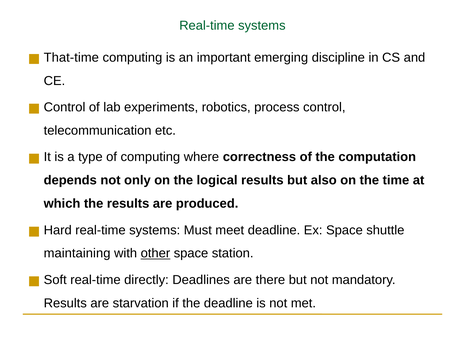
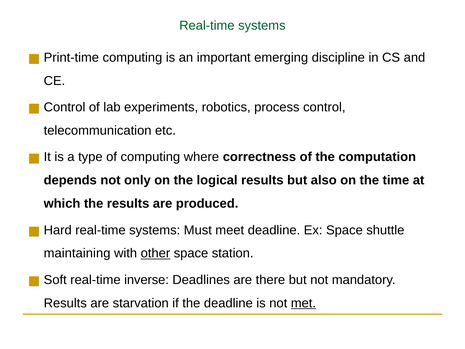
That-time: That-time -> Print-time (71, 57)
directly: directly -> inverse (147, 280)
met underline: none -> present (303, 303)
